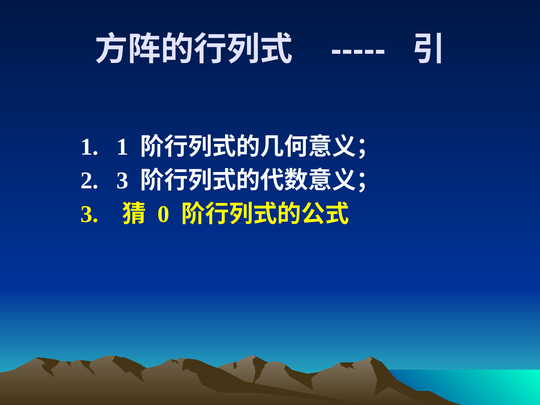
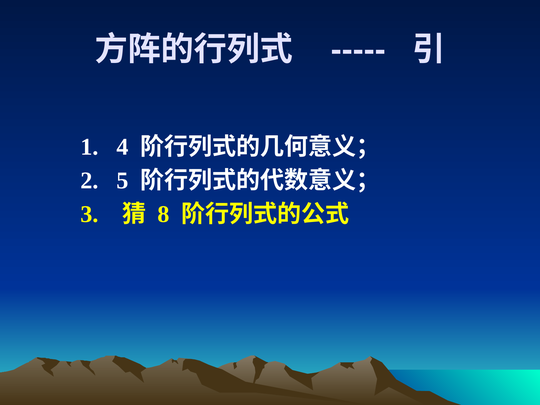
1 1: 1 -> 4 (122, 147)
2 3: 3 -> 5 (122, 181)
0: 0 -> 8 (163, 214)
